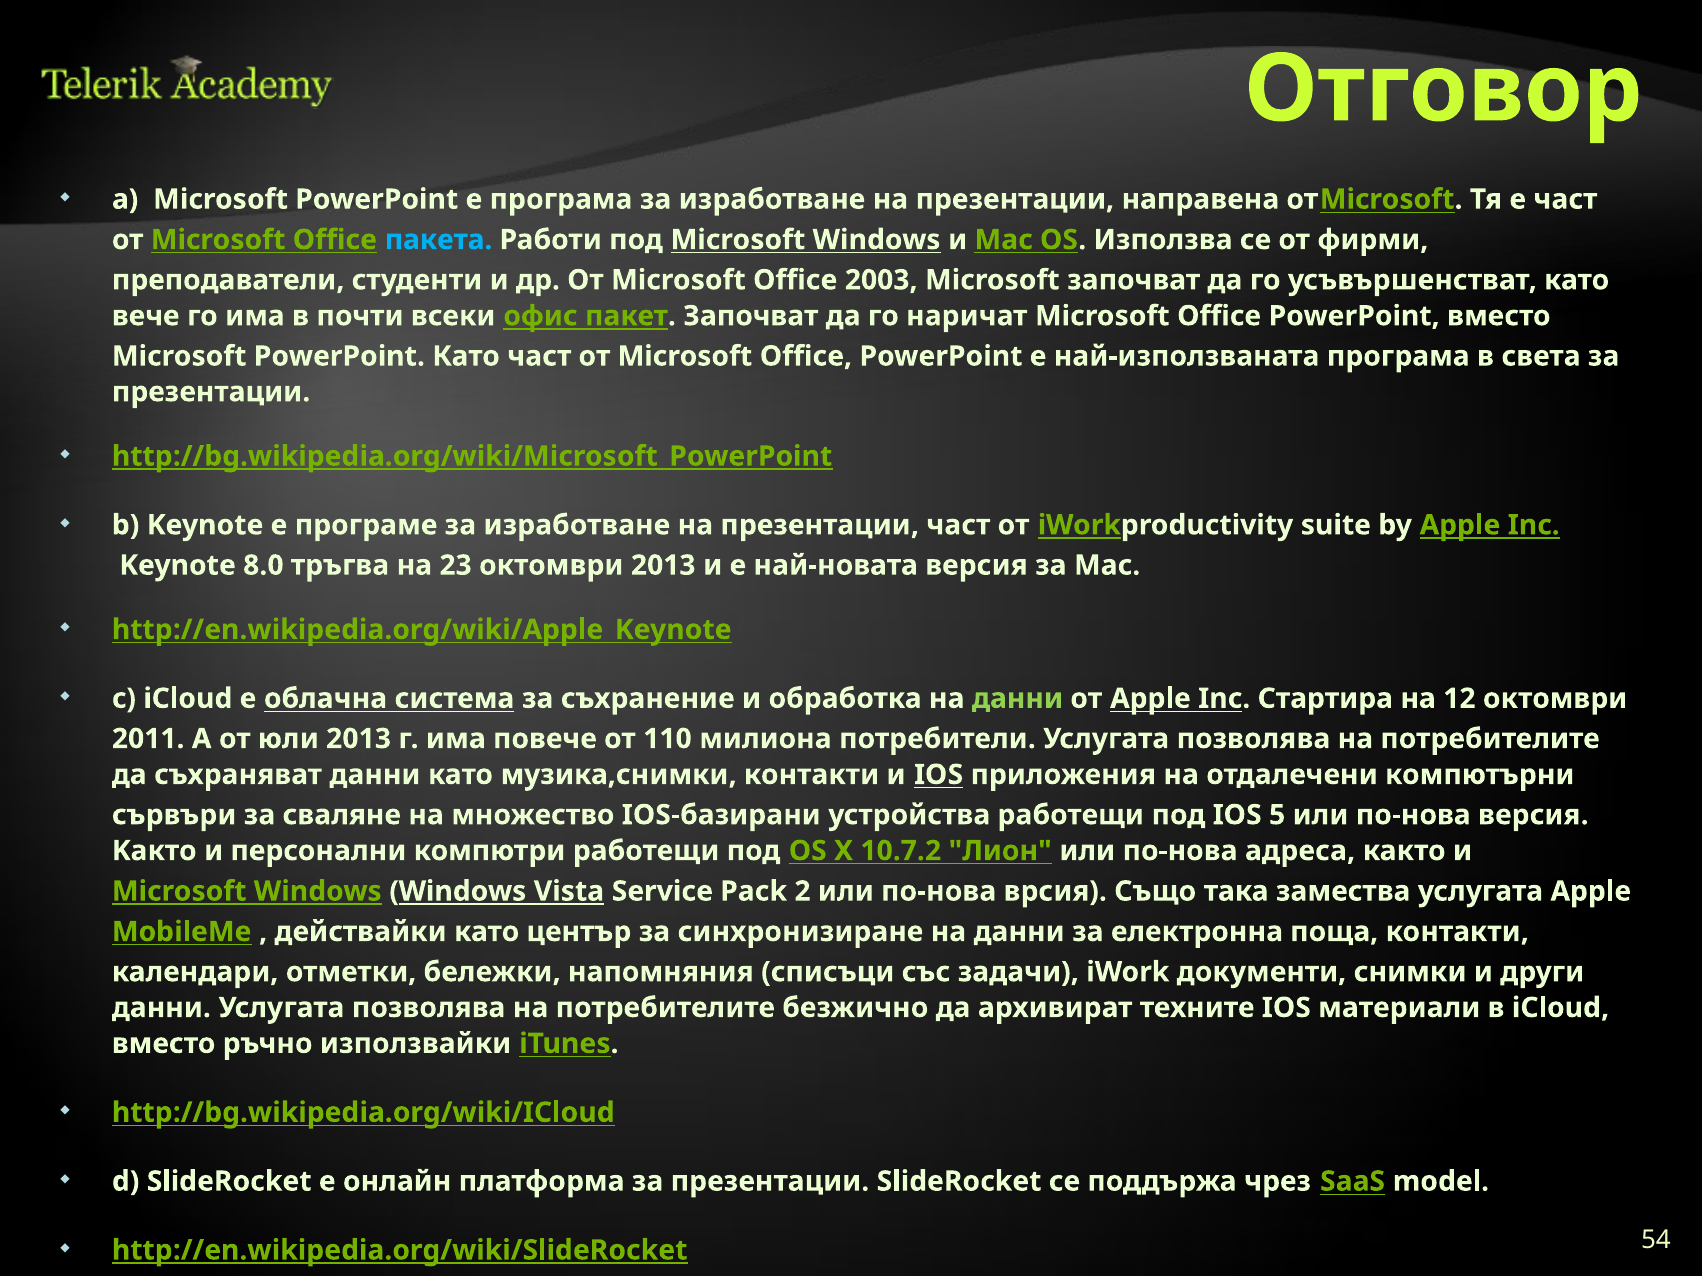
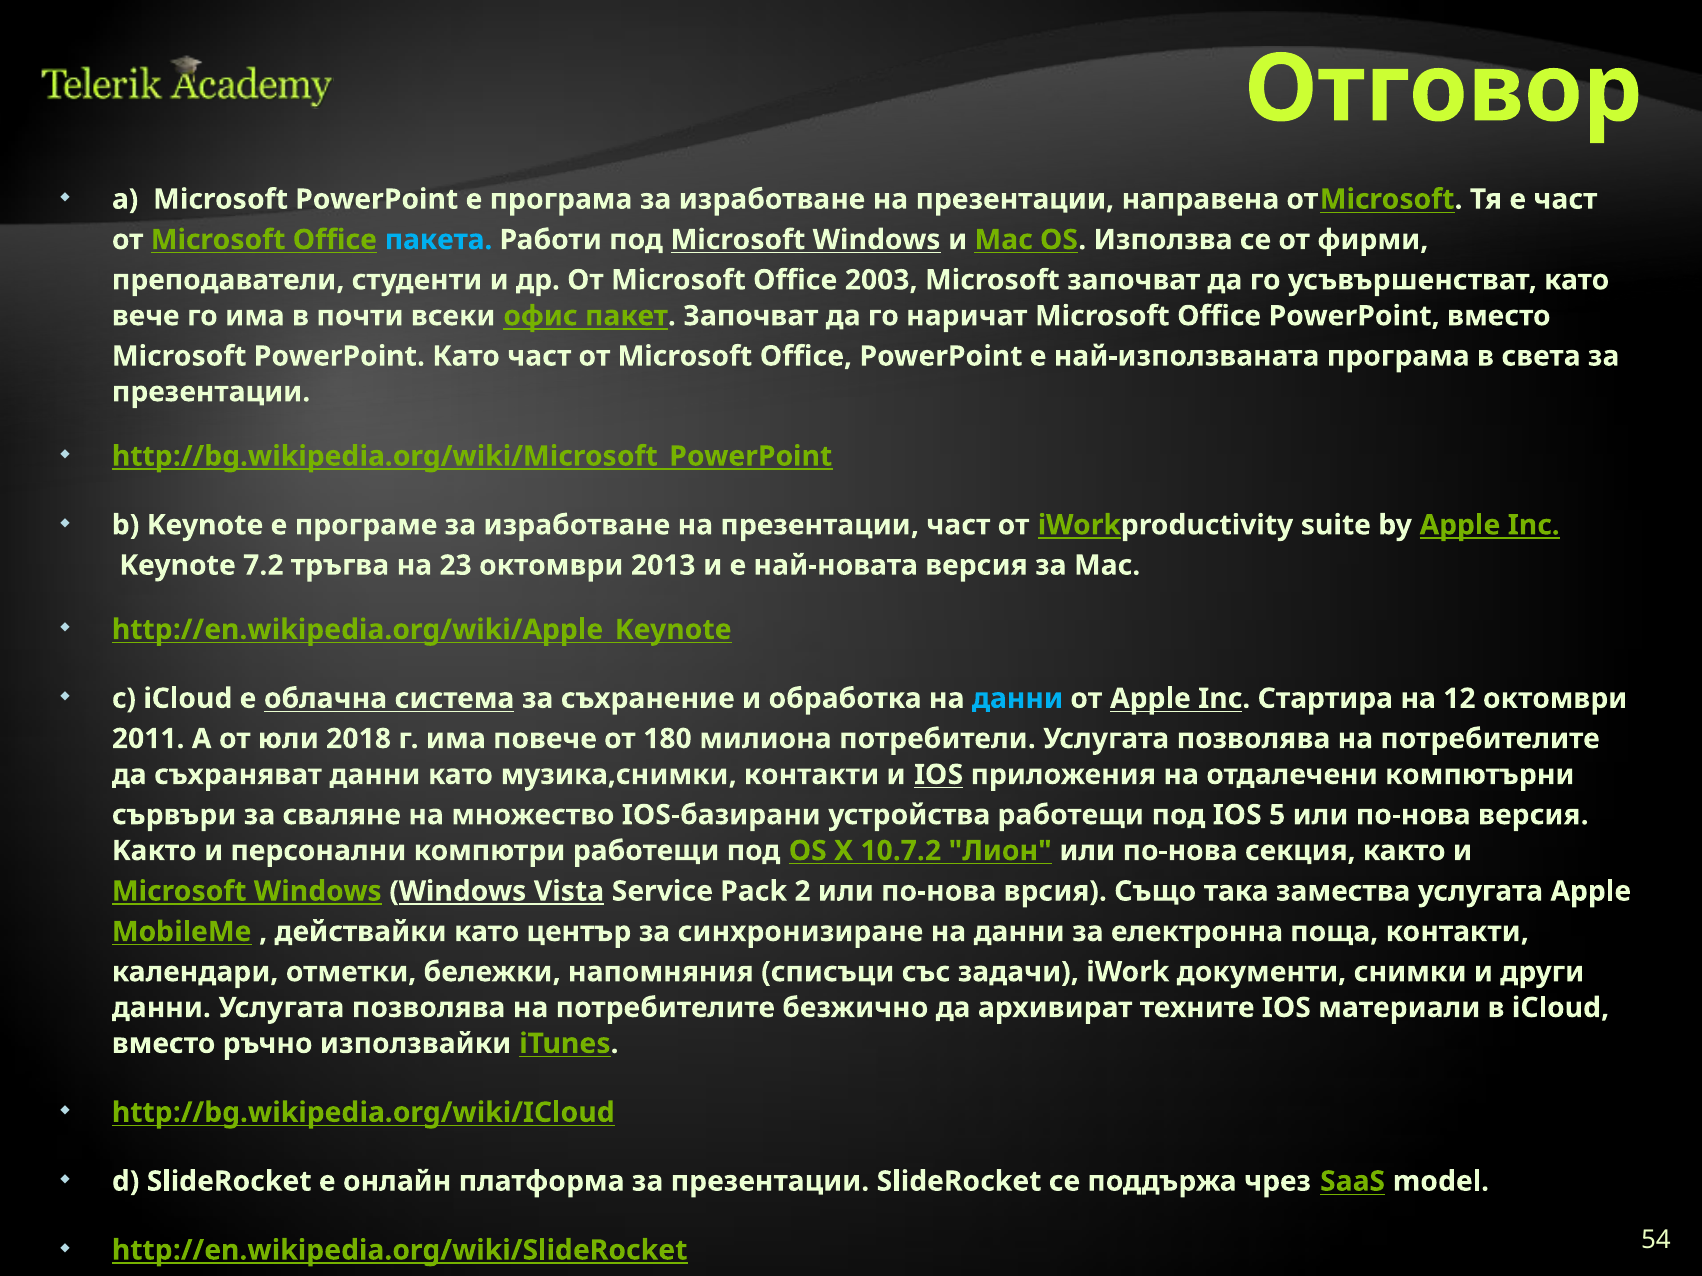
8.0: 8.0 -> 7.2 (263, 566)
данни colour: light green -> light blue (1018, 699)
юли 2013: 2013 -> 2018 (359, 739)
110: 110 -> 180 (667, 739)
адреса: адреса -> секция (1300, 851)
